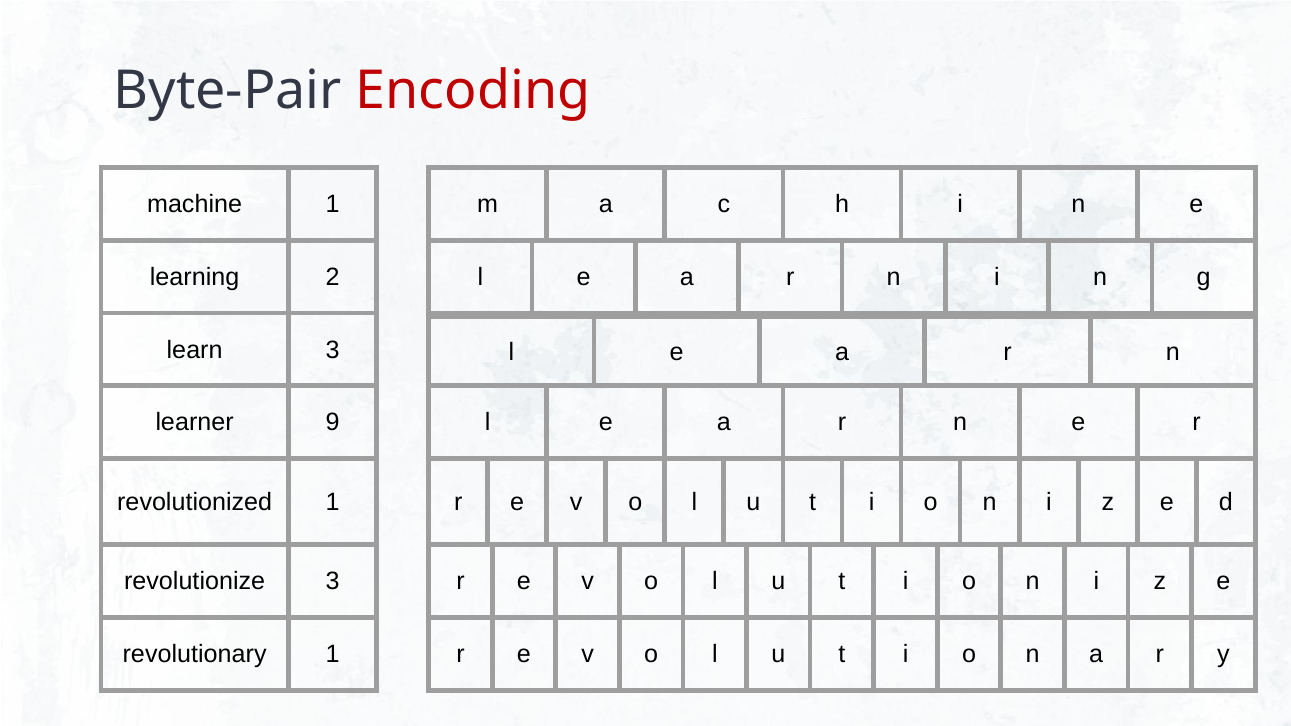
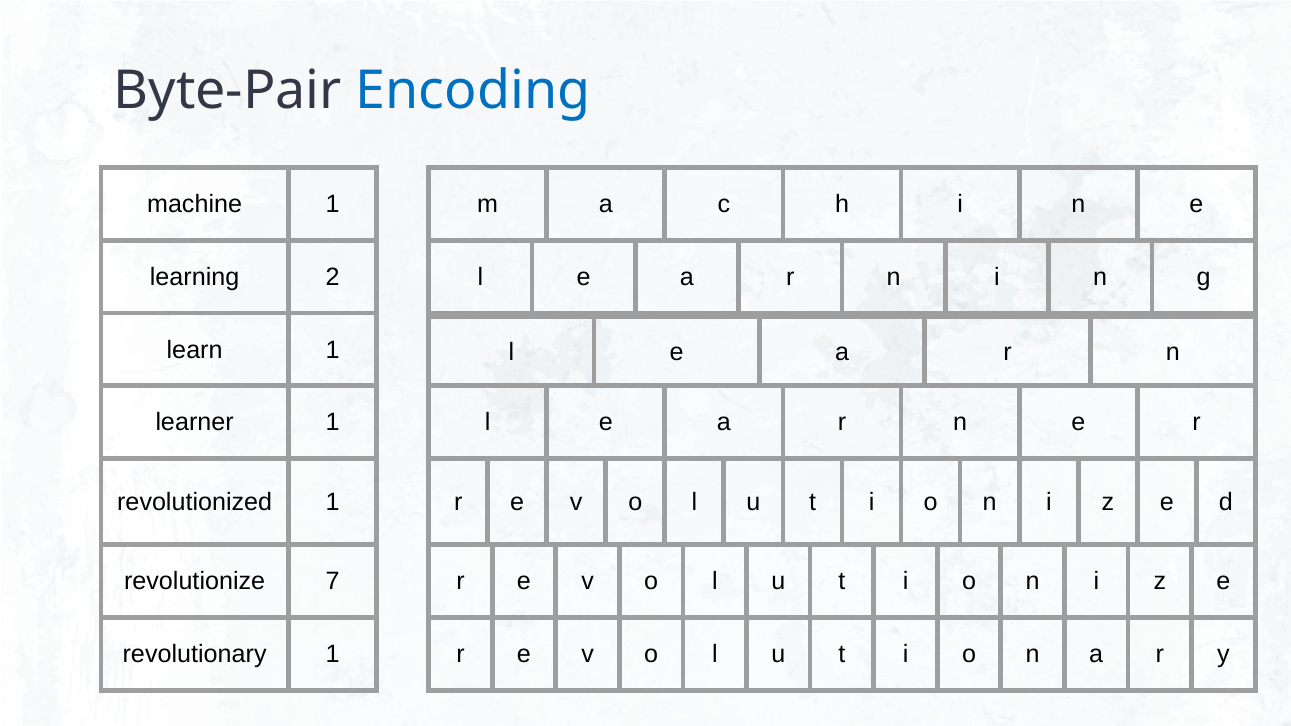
Encoding colour: red -> blue (473, 91)
learn 3: 3 -> 1 (333, 350)
learner 9: 9 -> 1 (333, 423)
revolutionize 3: 3 -> 7 (333, 582)
